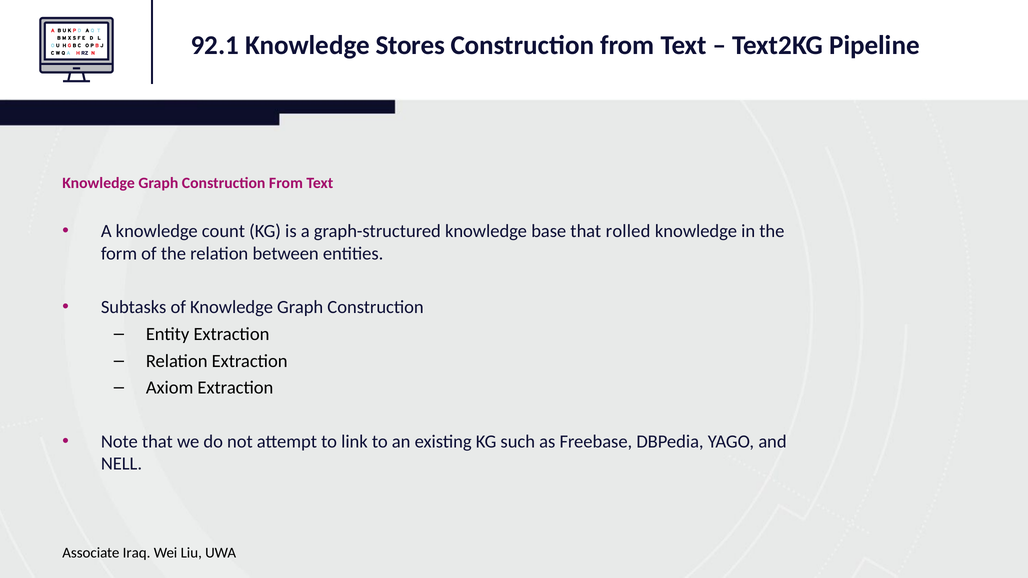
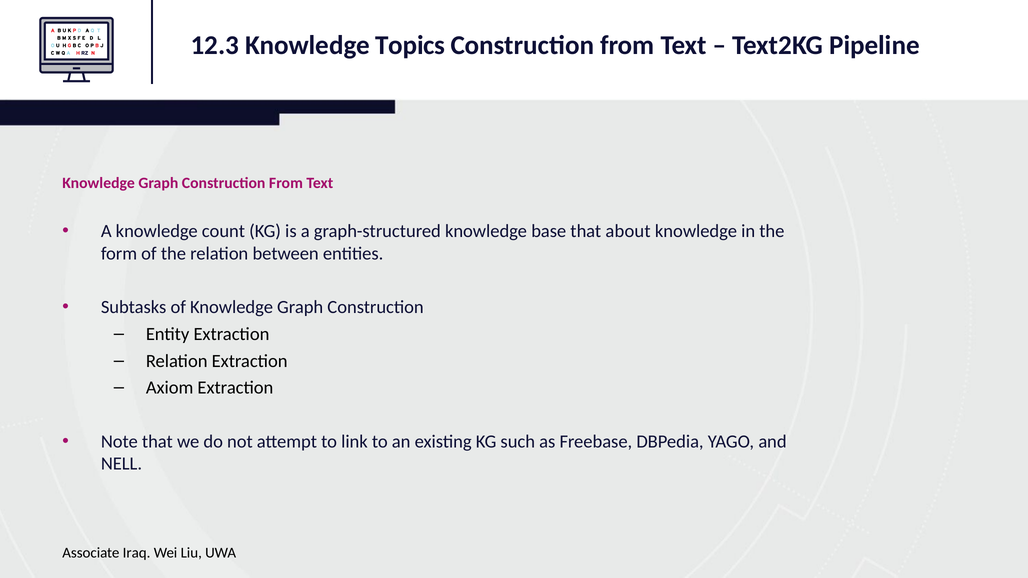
92.1: 92.1 -> 12.3 (215, 45)
Stores: Stores -> Topics (410, 45)
rolled: rolled -> about (628, 231)
